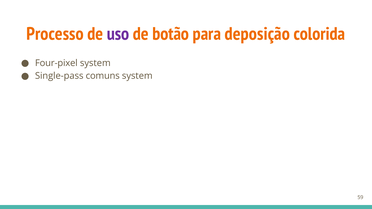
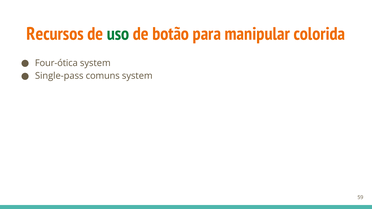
Processo: Processo -> Recursos (55, 34)
uso colour: purple -> green (118, 34)
deposição: deposição -> manipular (257, 34)
Four-pixel: Four-pixel -> Four-ótica (56, 63)
